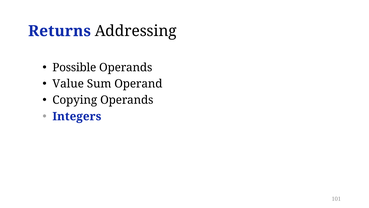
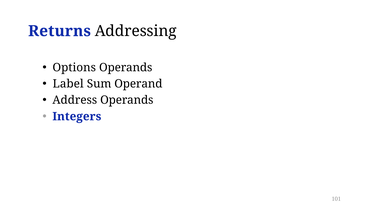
Possible: Possible -> Options (74, 67)
Value: Value -> Label (68, 84)
Copying: Copying -> Address (75, 100)
